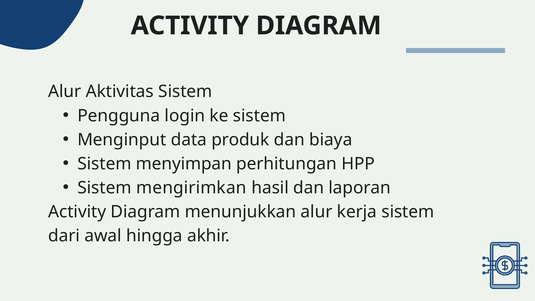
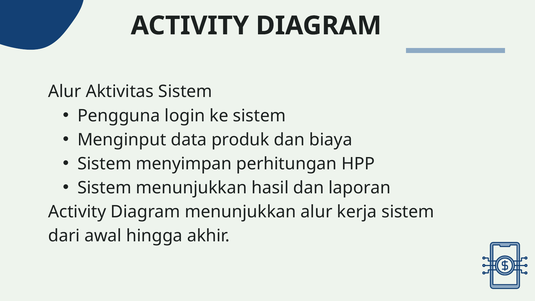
Sistem mengirimkan: mengirimkan -> menunjukkan (191, 188)
